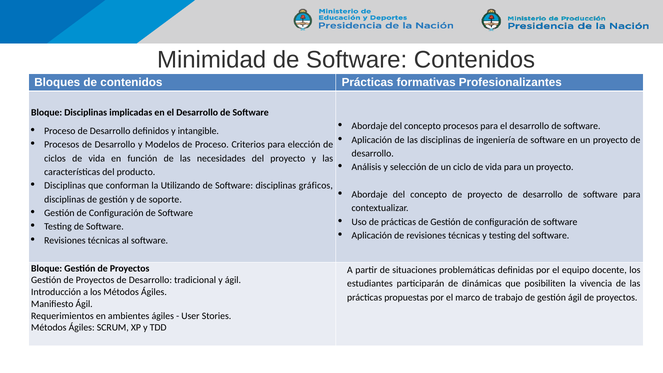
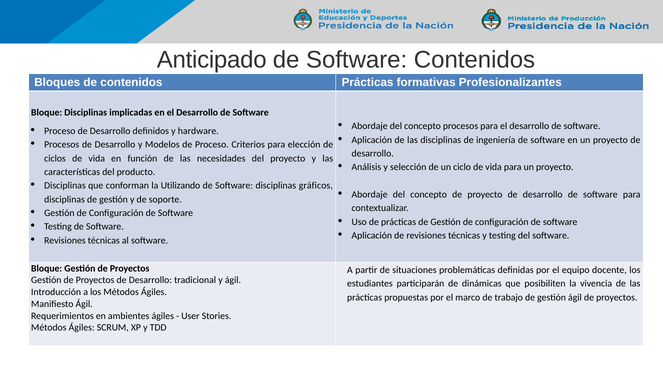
Minimidad: Minimidad -> Anticipado (212, 60)
intangible: intangible -> hardware (198, 131)
